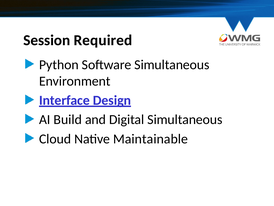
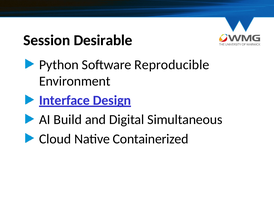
Required: Required -> Desirable (103, 40)
Software Simultaneous: Simultaneous -> Reproducible (172, 65)
Maintainable: Maintainable -> Containerized (151, 139)
